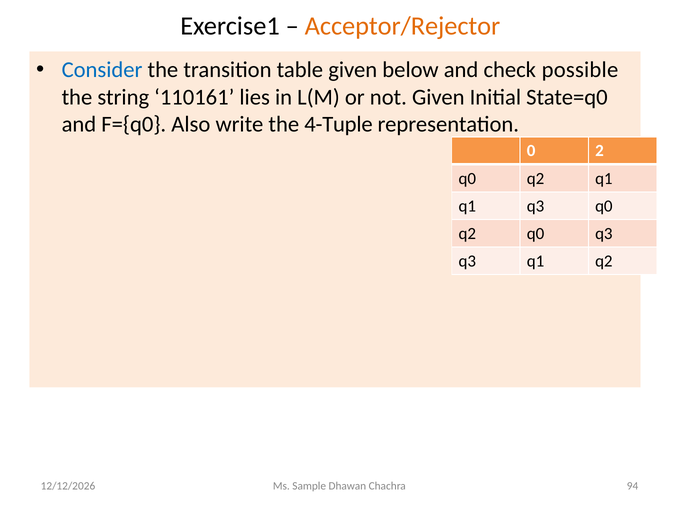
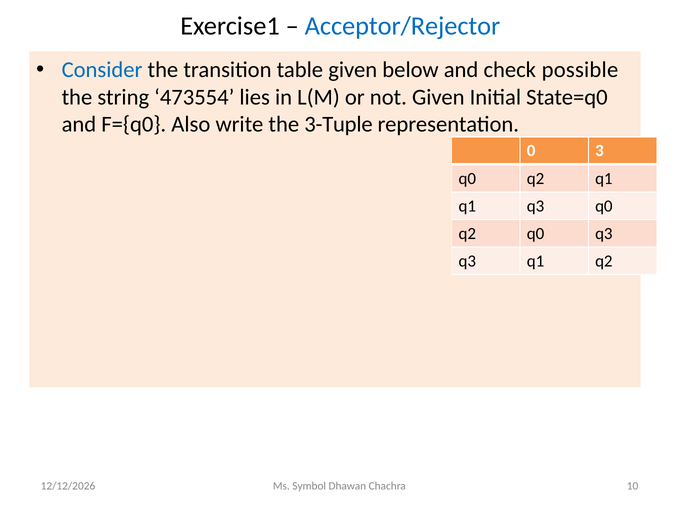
Acceptor/Rejector colour: orange -> blue (403, 26)
110161: 110161 -> 473554 (194, 97)
4-Tuple: 4-Tuple -> 3-Tuple (338, 124)
2: 2 -> 3 (599, 151)
Sample: Sample -> Symbol (309, 486)
94: 94 -> 10 (633, 486)
